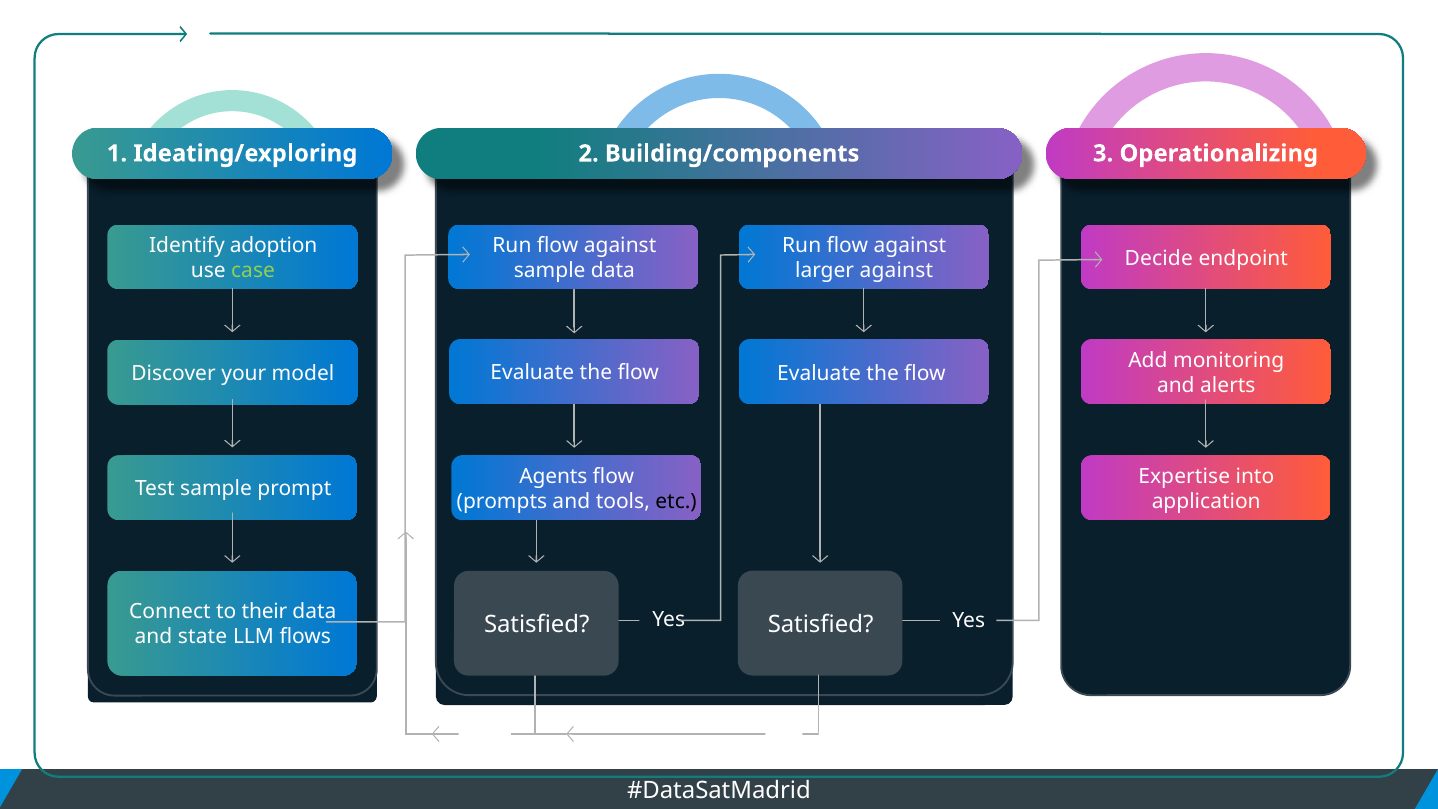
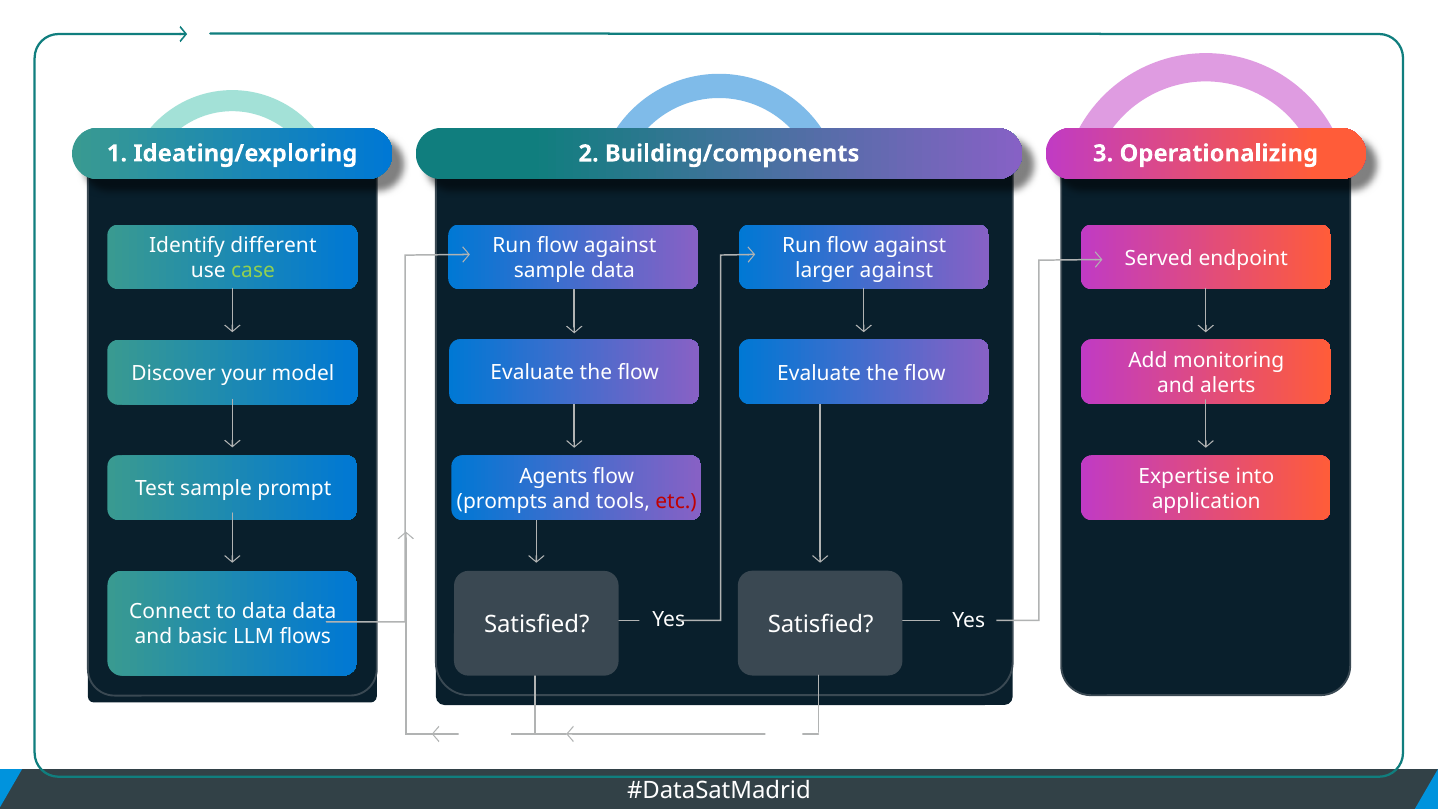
adoption: adoption -> different (273, 246)
Decide: Decide -> Served (1159, 258)
etc colour: black -> red (676, 502)
to their: their -> data (264, 612)
state: state -> basic (203, 637)
